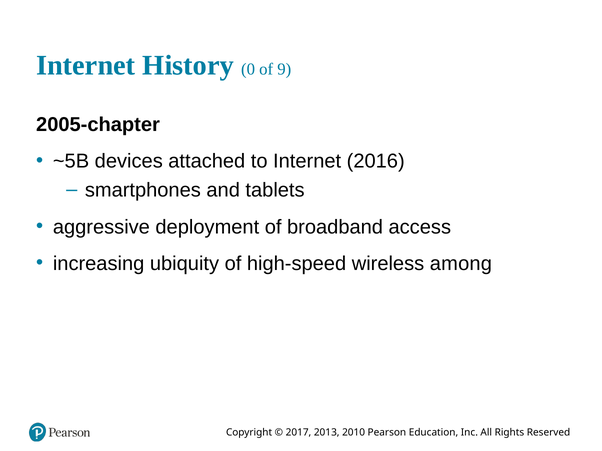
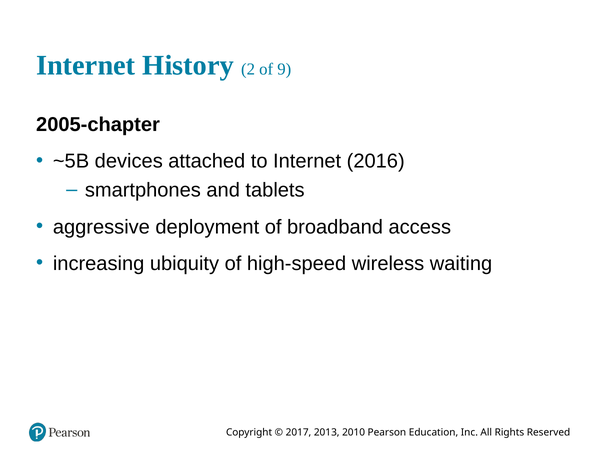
0: 0 -> 2 (248, 69)
among: among -> waiting (461, 264)
